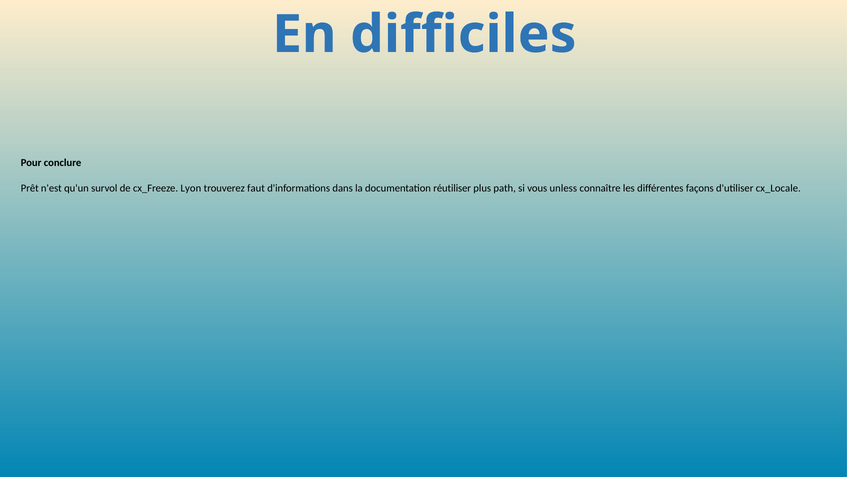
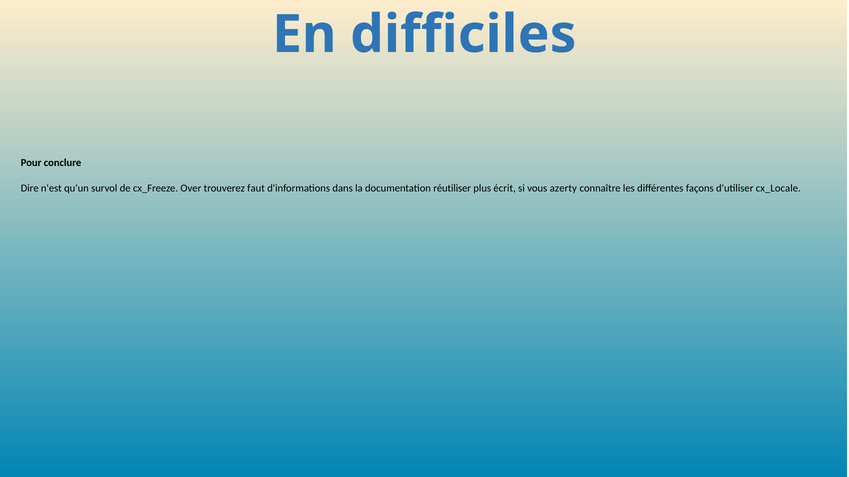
Prêt: Prêt -> Dire (30, 188)
Lyon: Lyon -> Over (191, 188)
path: path -> écrit (505, 188)
unless: unless -> azerty (563, 188)
